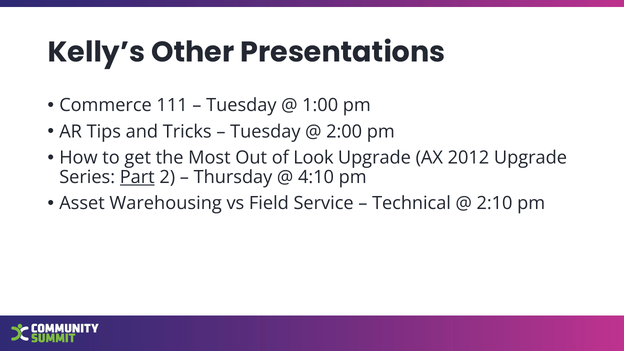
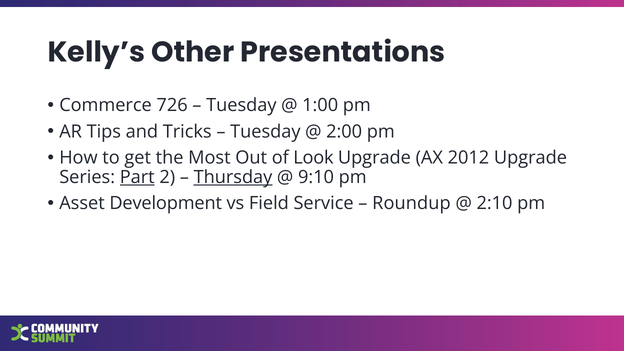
111: 111 -> 726 (172, 105)
Thursday underline: none -> present (233, 177)
4:10: 4:10 -> 9:10 (316, 177)
Warehousing: Warehousing -> Development (166, 203)
Technical: Technical -> Roundup (411, 203)
